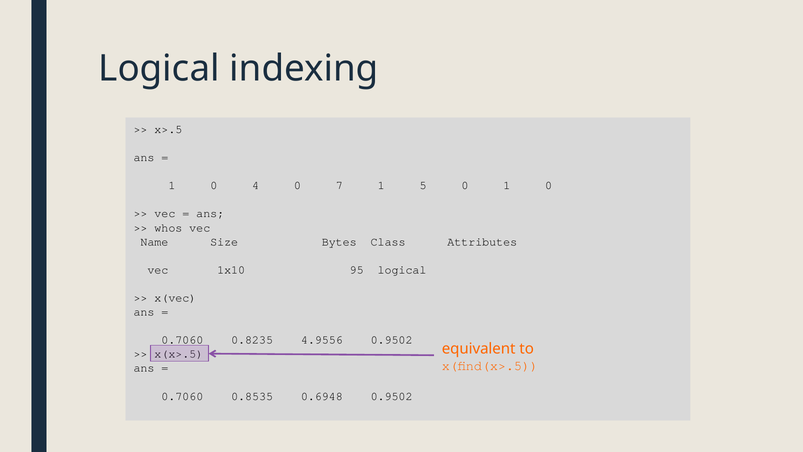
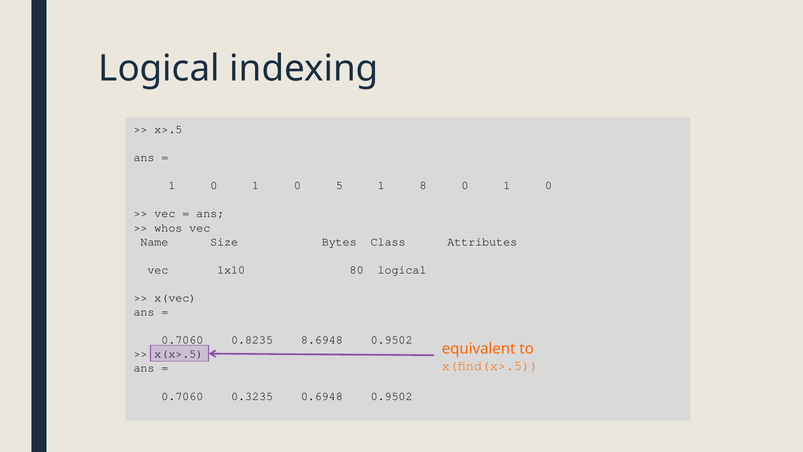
1 0 4: 4 -> 1 (256, 185)
7: 7 -> 5 (339, 185)
5: 5 -> 8 (423, 185)
95: 95 -> 80 (357, 270)
4.9556: 4.9556 -> 8.6948 (322, 340)
0.8535: 0.8535 -> 0.3235 (252, 396)
